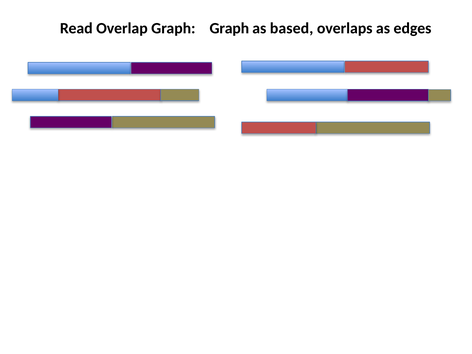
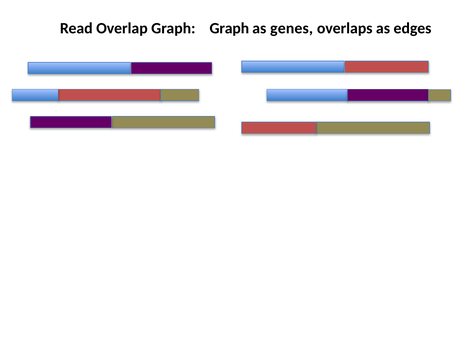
based: based -> genes (292, 28)
